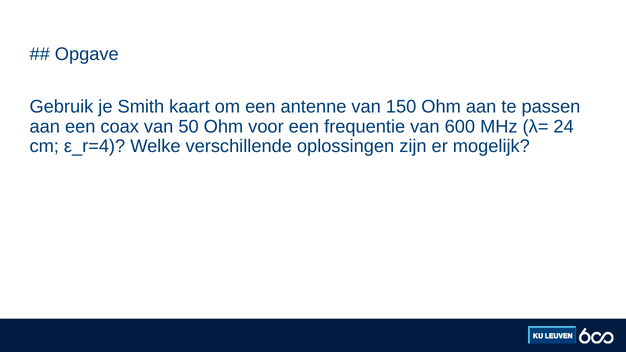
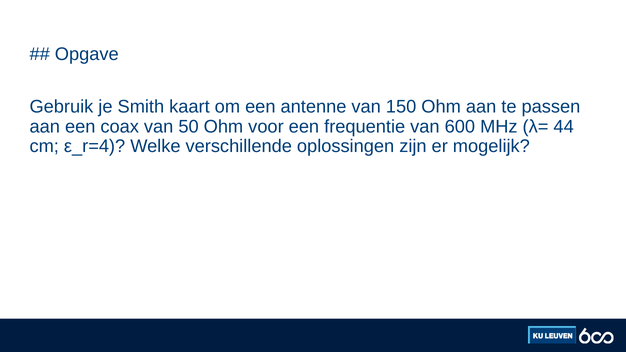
24: 24 -> 44 (564, 127)
